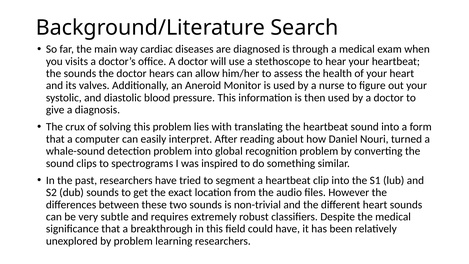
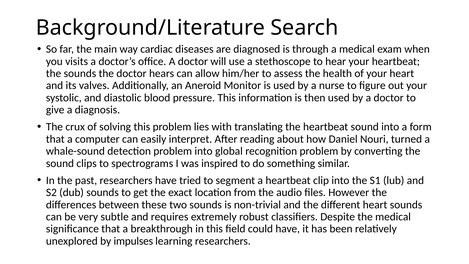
by problem: problem -> impulses (133, 241)
